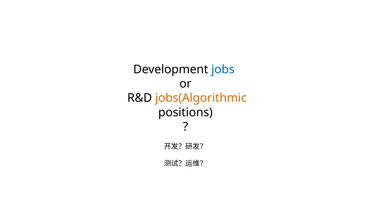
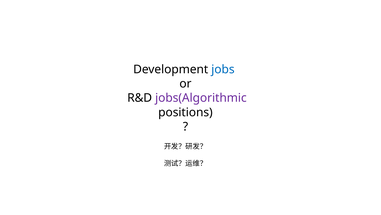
jobs(Algorithmic colour: orange -> purple (201, 98)
